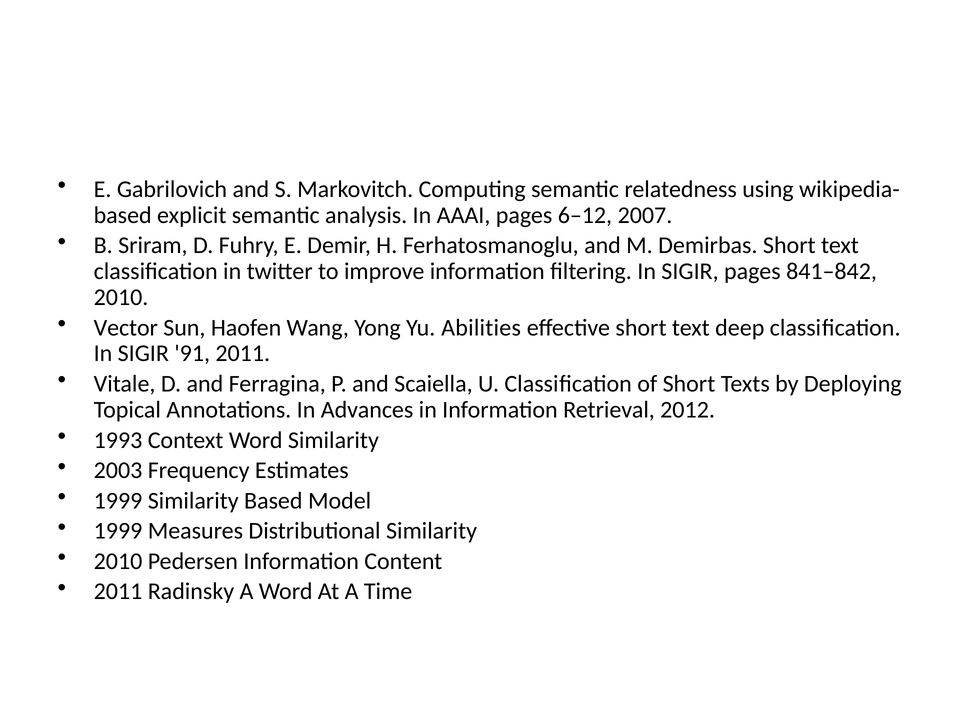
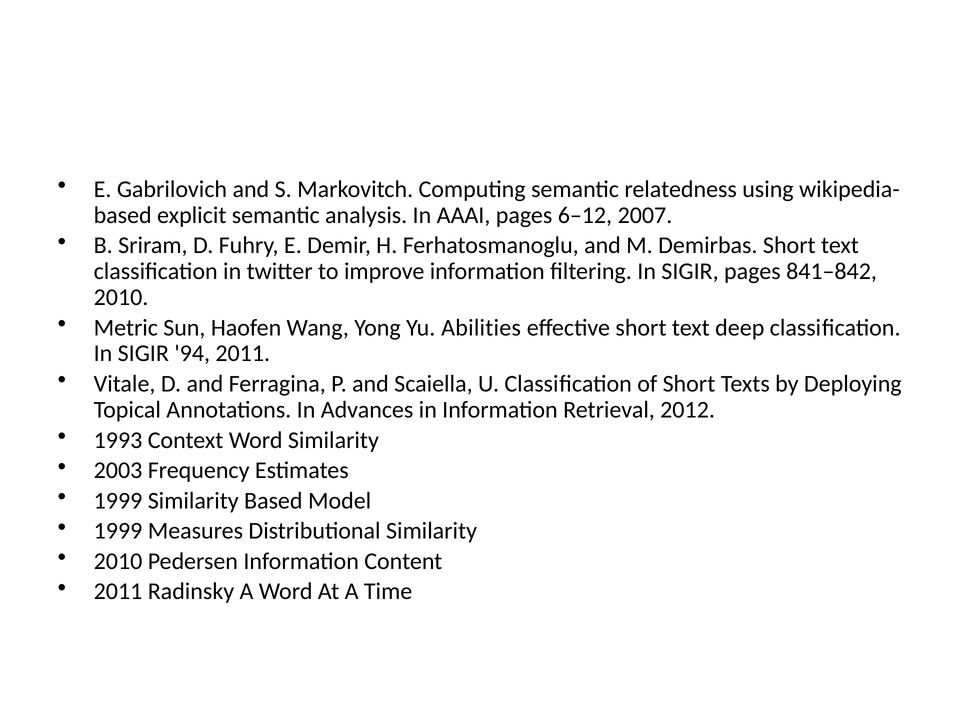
Vector: Vector -> Metric (126, 327)
91: 91 -> 94 (192, 353)
